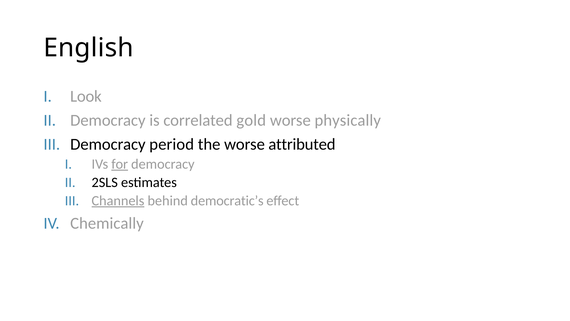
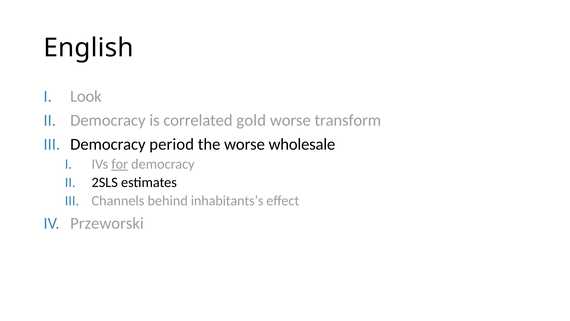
physically: physically -> transform (348, 120)
attributed: attributed -> wholesale (302, 144)
Channels underline: present -> none (118, 201)
democratic’s: democratic’s -> inhabitants’s (227, 201)
Chemically: Chemically -> Przeworski (107, 223)
